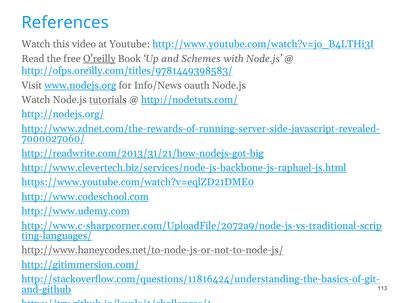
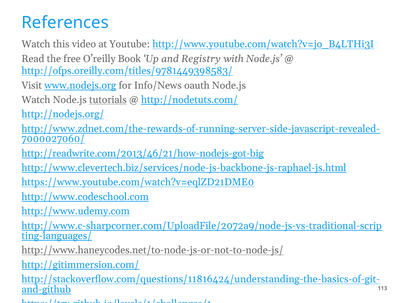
O’reilly underline: present -> none (99, 59)
Schemes: Schemes -> Registry (201, 59)
http://readwrite.com/2013/31/21/how-nodejs-got-big: http://readwrite.com/2013/31/21/how-nodejs-got-big -> http://readwrite.com/2013/46/21/how-nodejs-got-big (143, 153)
